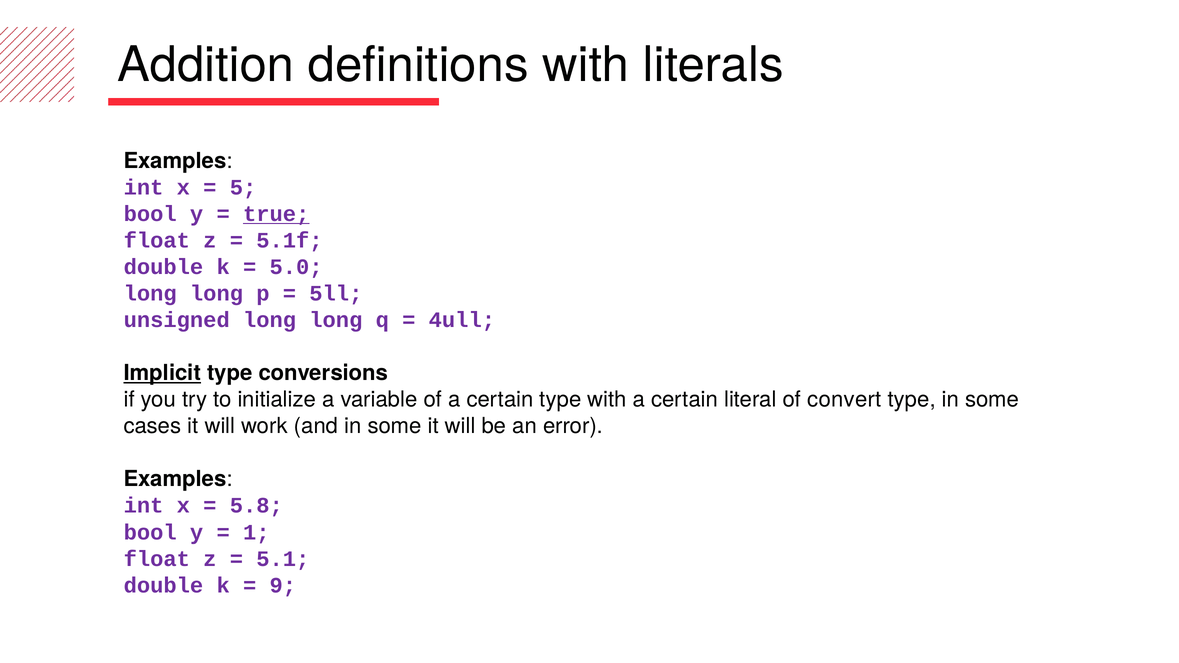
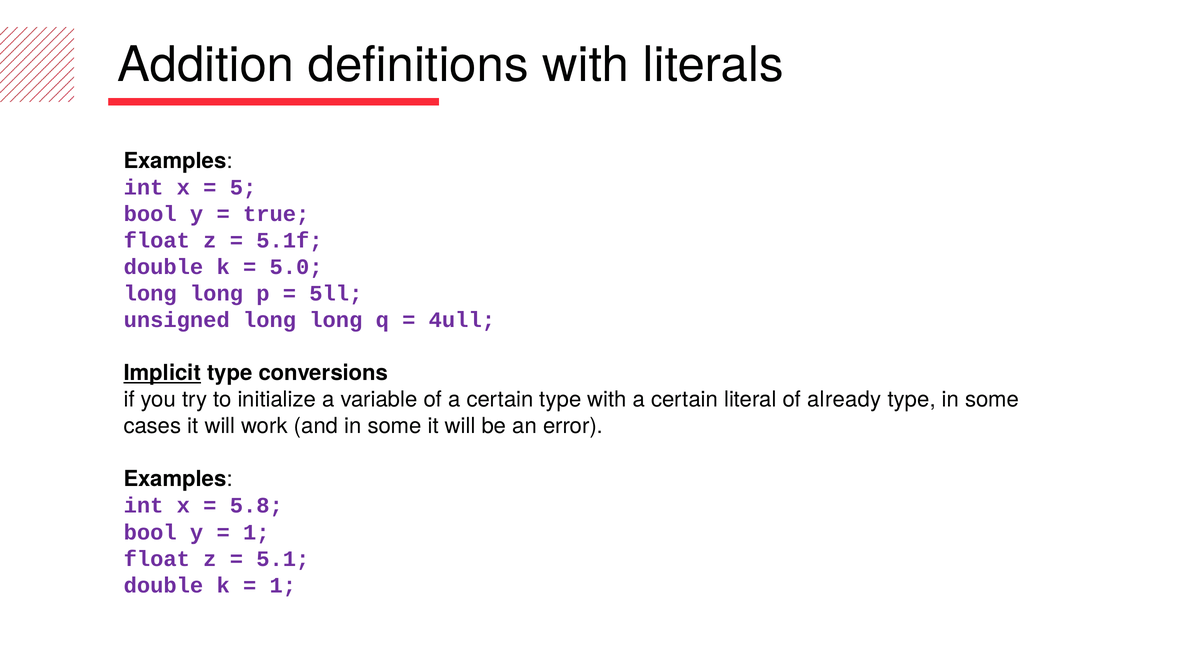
true underline: present -> none (276, 214)
convert: convert -> already (844, 400)
9: 9 -> 1 (283, 585)
